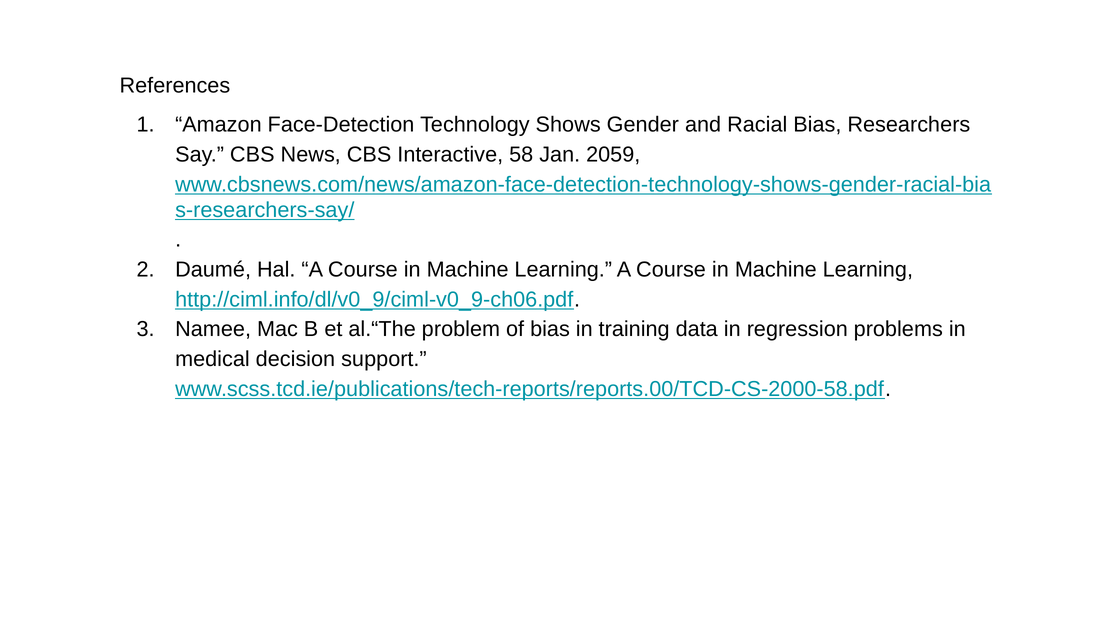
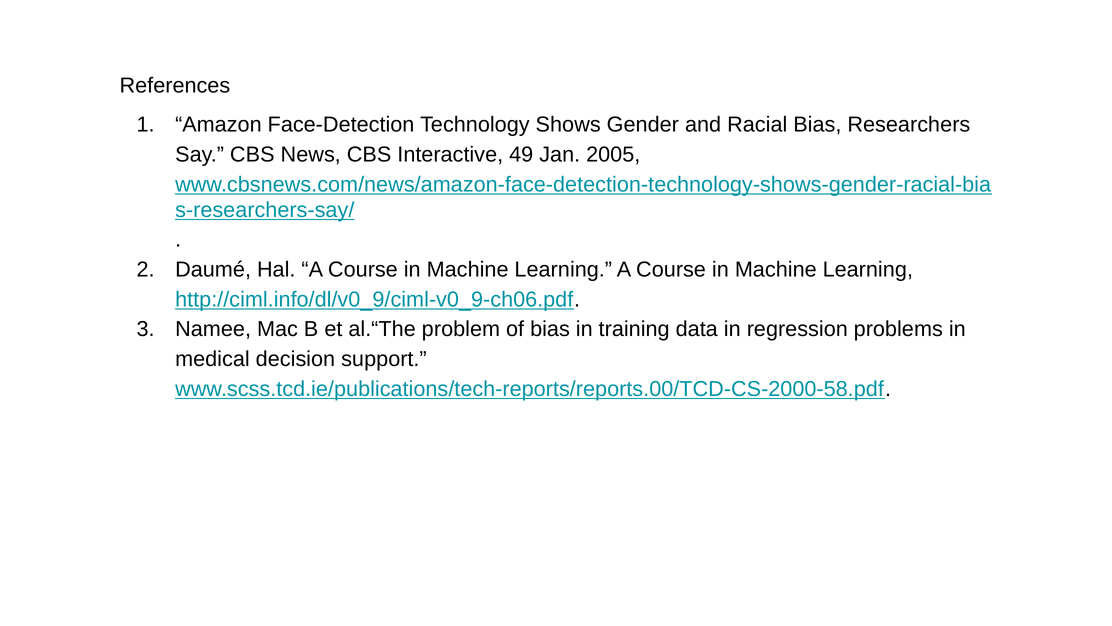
58: 58 -> 49 (521, 154)
2059: 2059 -> 2005 (613, 154)
